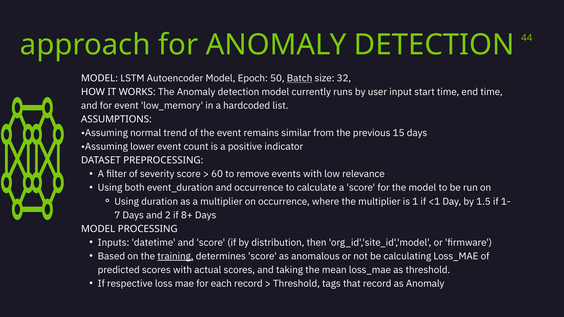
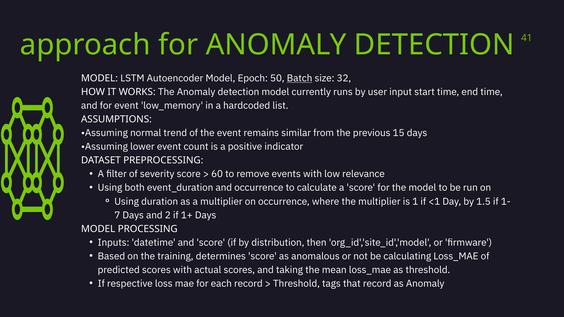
44: 44 -> 41 (527, 38)
8+: 8+ -> 1+ (187, 215)
training underline: present -> none (175, 256)
